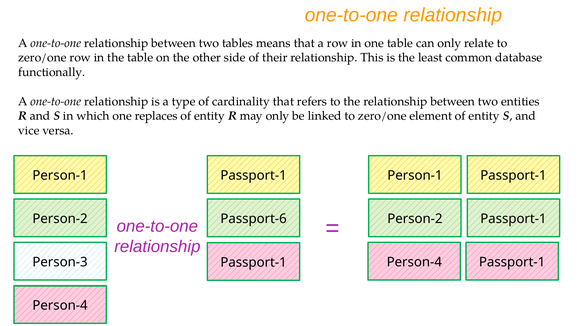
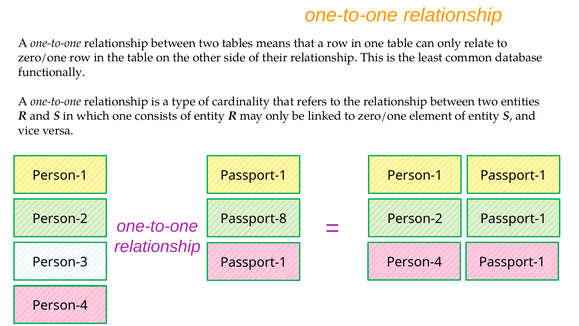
replaces: replaces -> consists (156, 116)
Passport-6: Passport-6 -> Passport-8 (254, 219)
